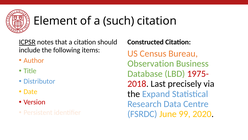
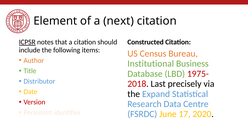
such: such -> next (119, 21)
Observation: Observation -> Institutional (151, 63)
99: 99 -> 17 (185, 114)
